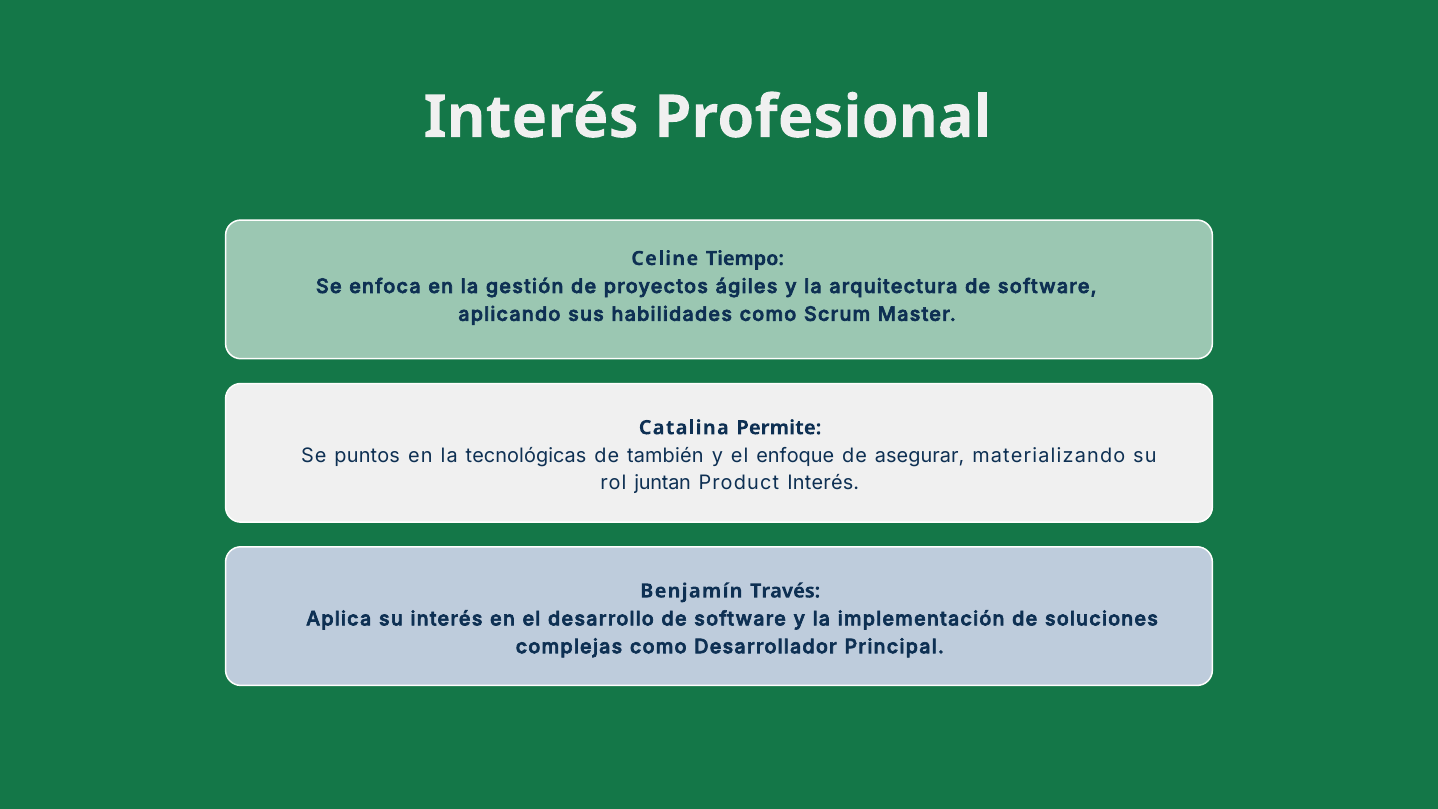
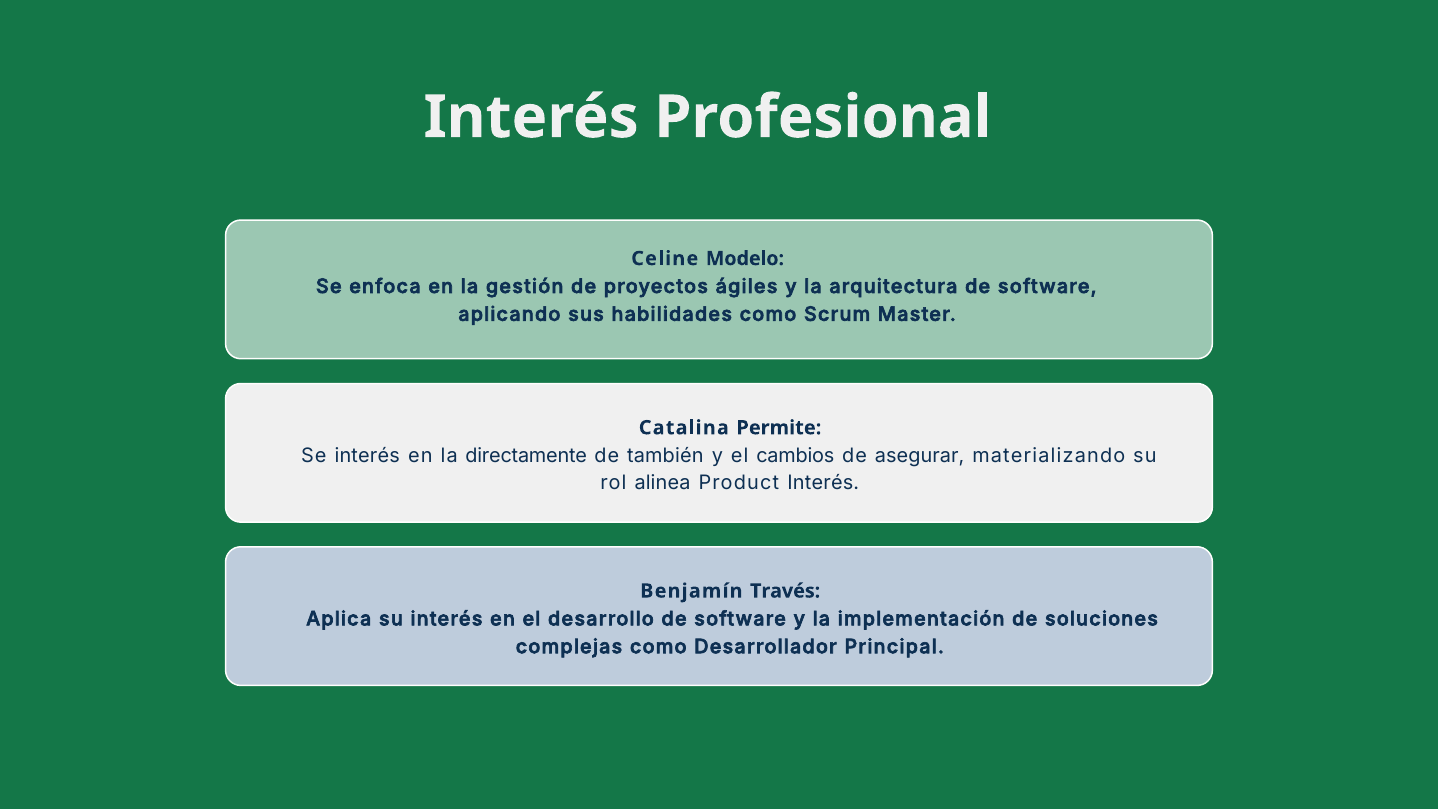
Tiempo: Tiempo -> Modelo (745, 259)
Se puntos: puntos -> interés (367, 456)
tecnológicas: tecnológicas -> directamente (526, 456)
enfoque: enfoque -> cambios (795, 456)
juntan: juntan -> alinea (662, 483)
